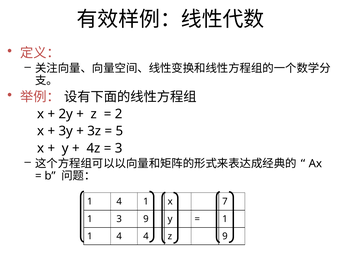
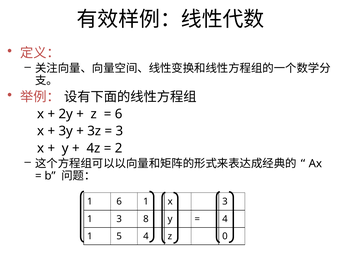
2: 2 -> 6 (119, 114)
5: 5 -> 3 (119, 131)
3: 3 -> 2 (119, 148)
4: 4 -> 6 (119, 201)
x 7: 7 -> 3 (225, 201)
3 9: 9 -> 8 (146, 219)
1: 1 -> 4 (225, 219)
4: 4 -> 5 (119, 236)
z 9: 9 -> 0 (225, 236)
